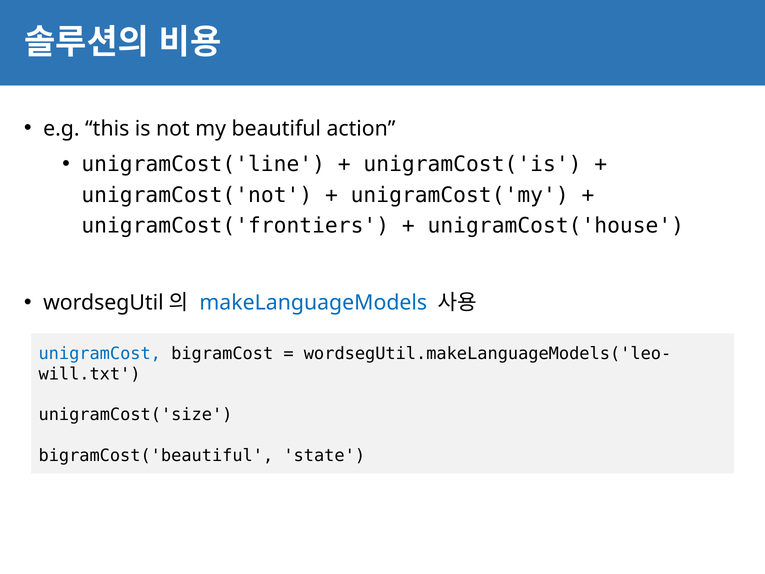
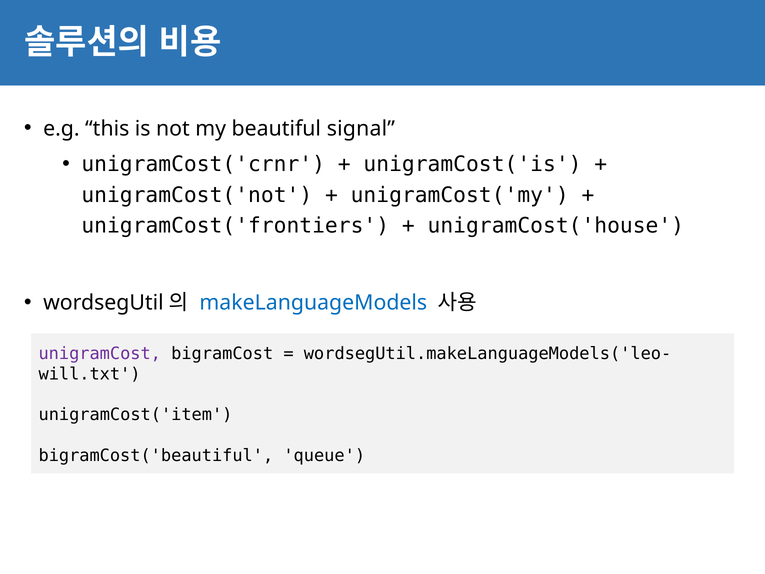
action: action -> signal (361, 128)
unigramCost('line: unigramCost('line -> unigramCost('crnr (203, 164)
unigramCost colour: blue -> purple (100, 353)
unigramCost('size: unigramCost('size -> unigramCost('item (136, 415)
state: state -> queue (324, 455)
